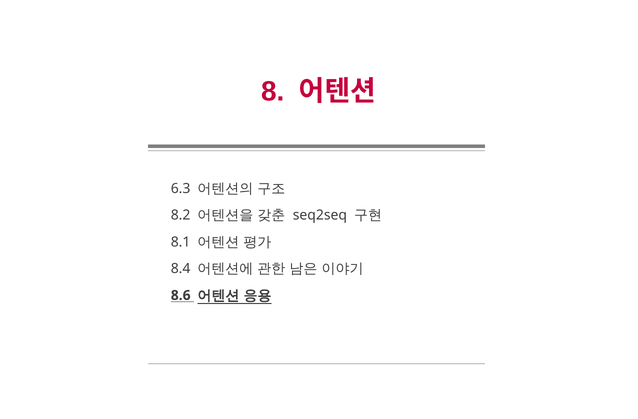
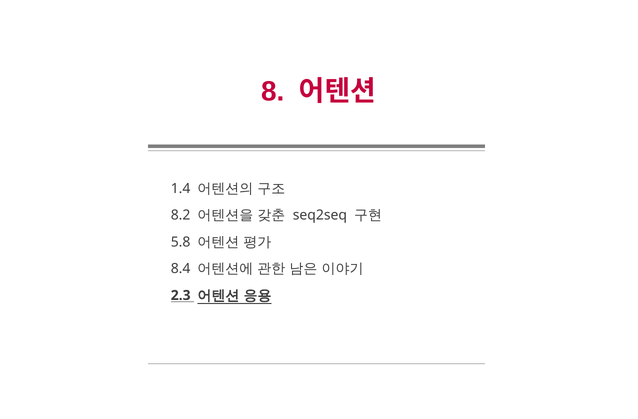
6.3: 6.3 -> 1.4 (181, 189)
8.1: 8.1 -> 5.8 (181, 242)
8.6: 8.6 -> 2.3 (181, 295)
